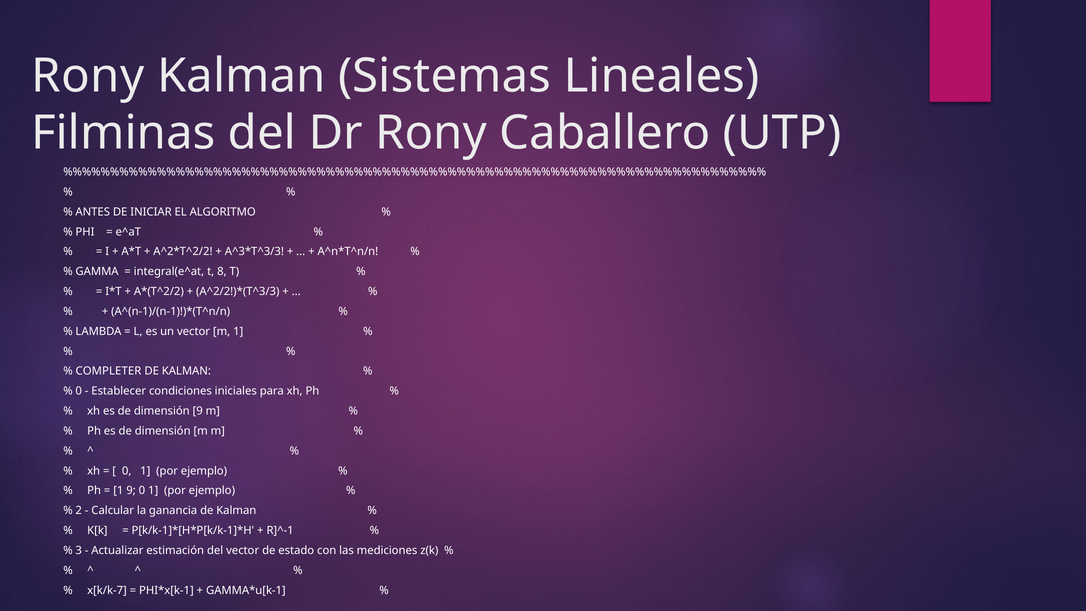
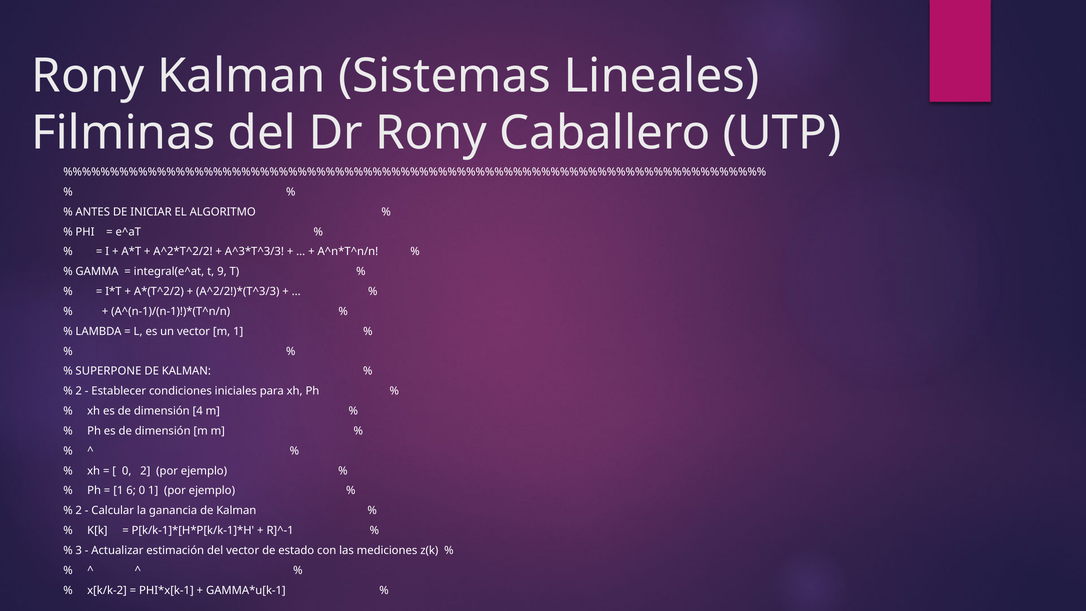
8: 8 -> 9 (222, 272)
COMPLETER: COMPLETER -> SUPERPONE (108, 371)
0: 0 -> 2 (79, 391)
dimensión 9: 9 -> 4 (198, 411)
1: 1 -> 2 (145, 471)
1 9: 9 -> 6 (131, 491)
x[k/k-7: x[k/k-7 -> x[k/k-2 (107, 590)
